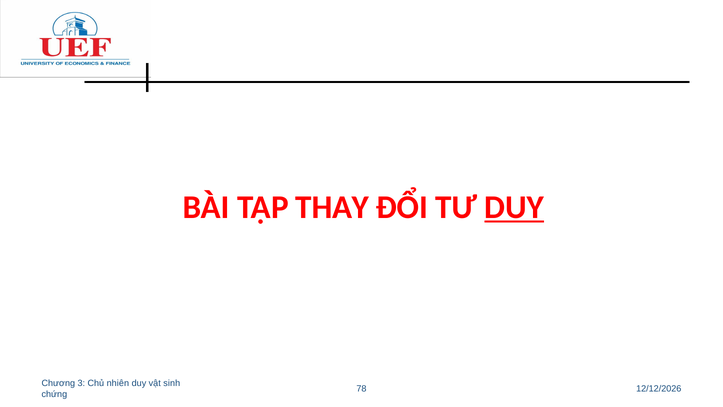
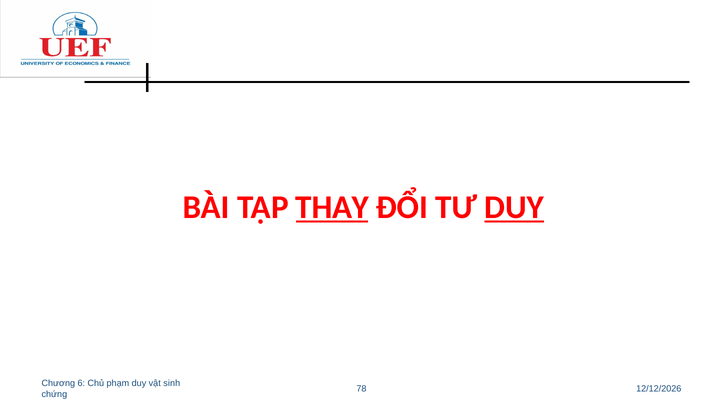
THAY underline: none -> present (332, 207)
3: 3 -> 6 (81, 383)
nhiên: nhiên -> phạm (118, 383)
